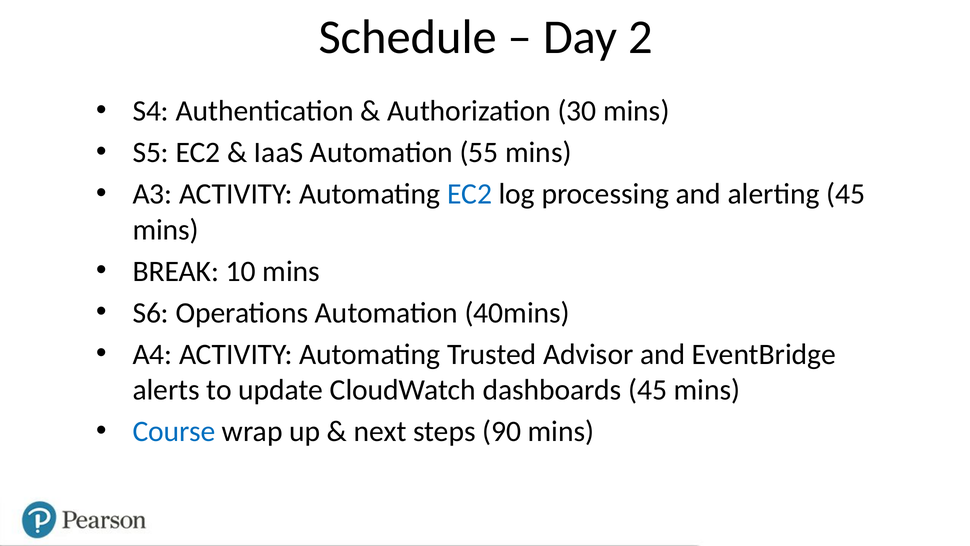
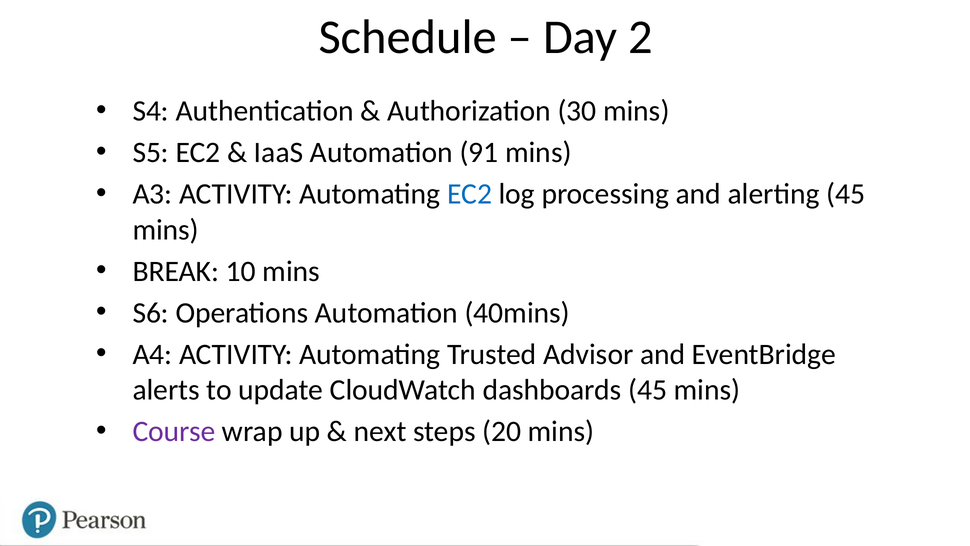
55: 55 -> 91 (479, 153)
Course colour: blue -> purple (174, 431)
90: 90 -> 20 (502, 431)
